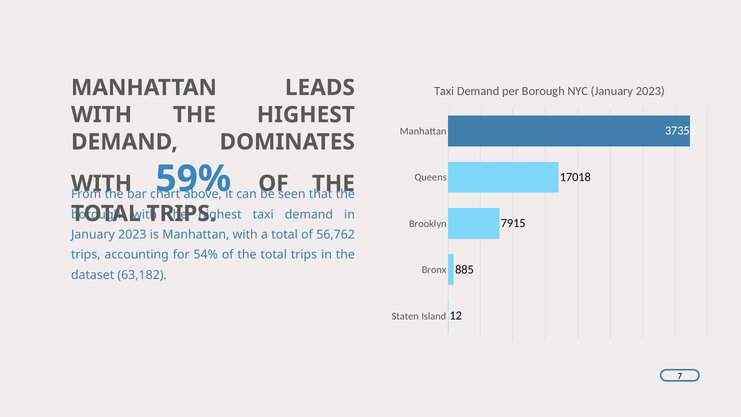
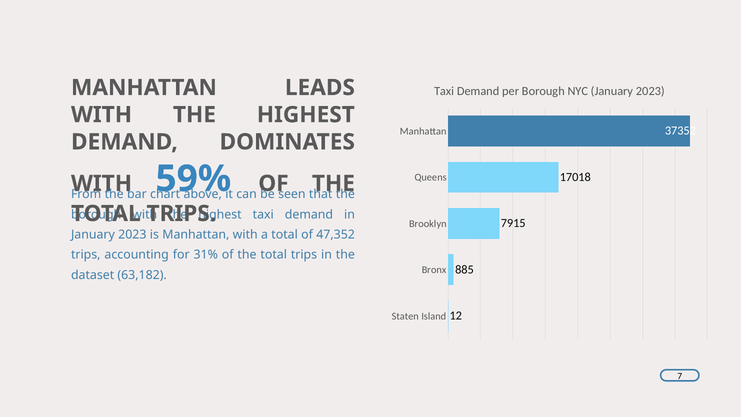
56,762: 56,762 -> 47,352 (336, 235)
54%: 54% -> 31% (206, 255)
